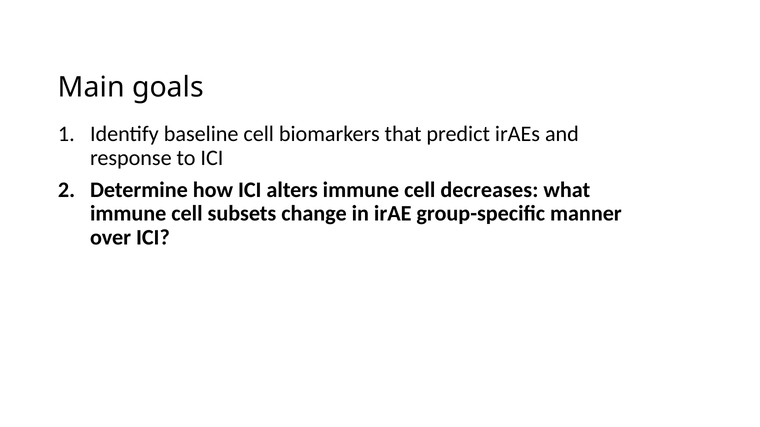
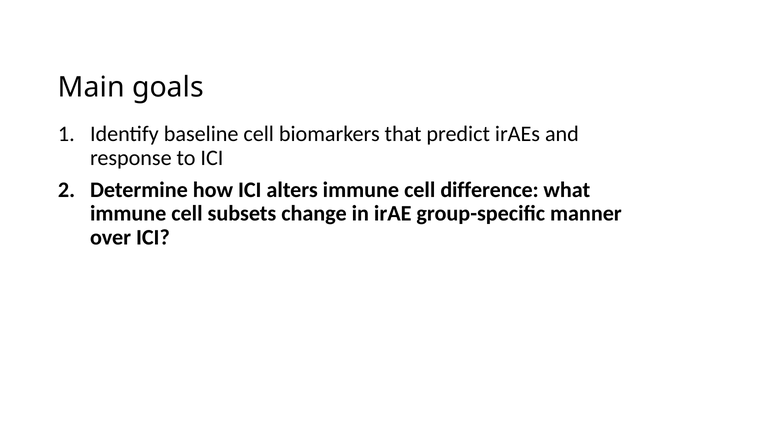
decreases: decreases -> difference (489, 190)
